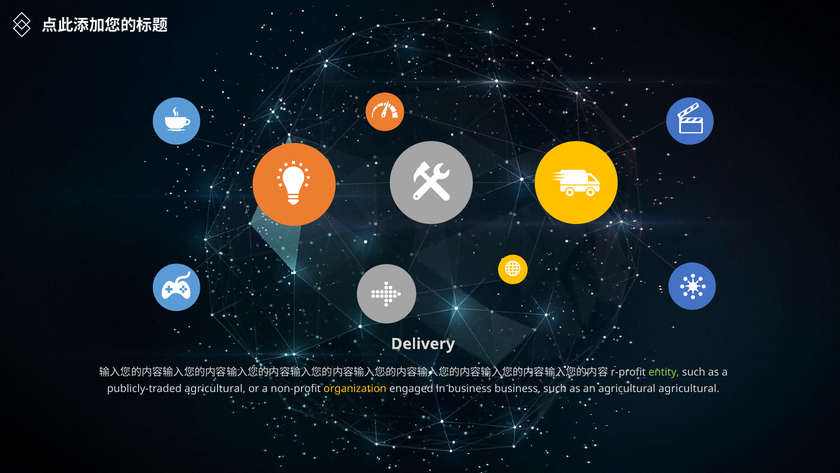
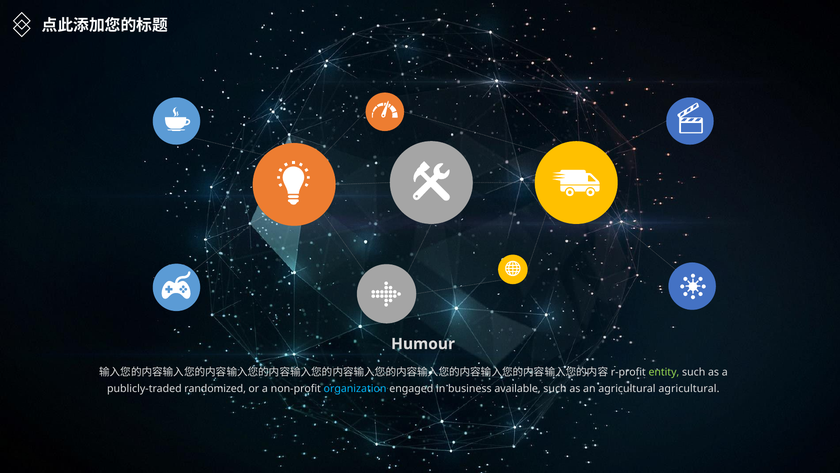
Delivery: Delivery -> Humour (423, 344)
publicly-traded agricultural: agricultural -> randomized (215, 388)
organization colour: yellow -> light blue (355, 388)
business business: business -> available (518, 388)
